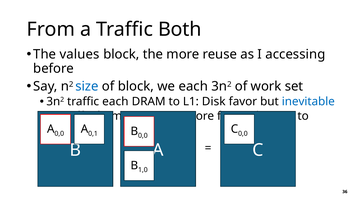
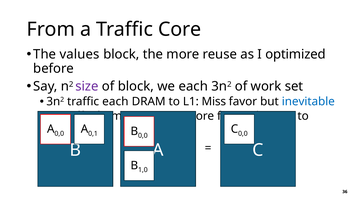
Traffic Both: Both -> Core (180, 29)
accessing: accessing -> optimized (295, 54)
size colour: blue -> purple (87, 86)
Disk: Disk -> Miss (214, 102)
